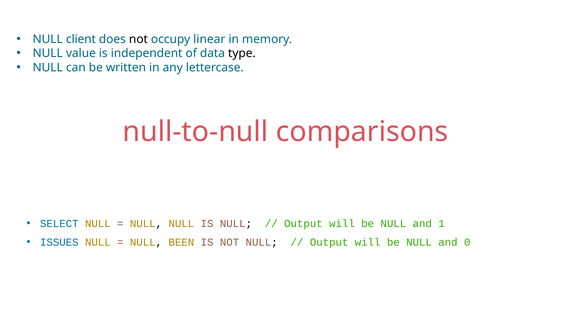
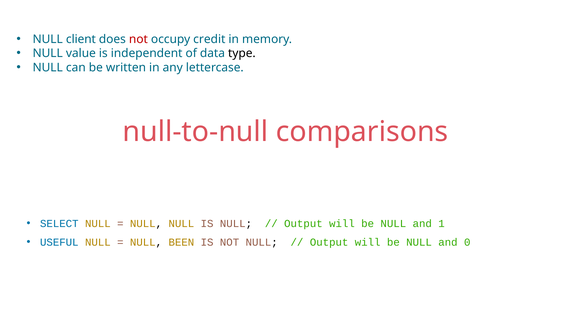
not colour: black -> red (138, 39)
linear: linear -> credit (209, 39)
ISSUES: ISSUES -> USEFUL (59, 242)
